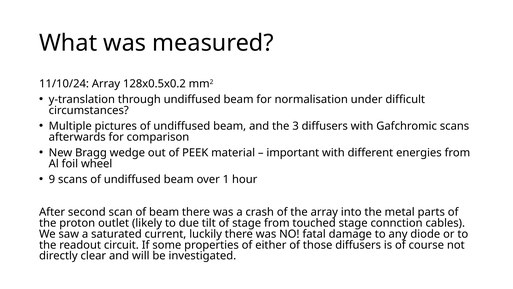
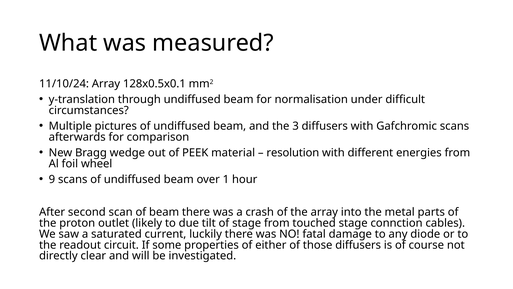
128x0.5x0.2: 128x0.5x0.2 -> 128x0.5x0.1 (154, 84)
important: important -> resolution (293, 153)
